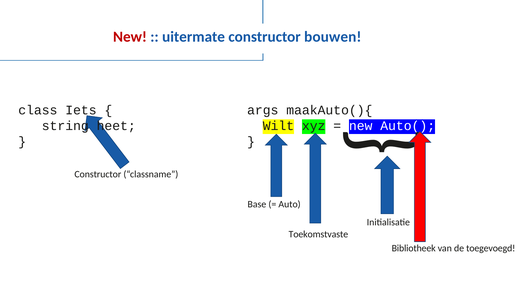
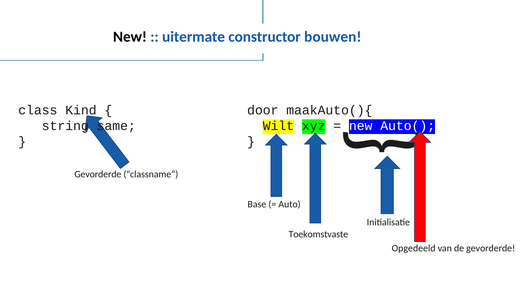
New colour: red -> black (130, 37)
Iets: Iets -> Kind (81, 110)
args: args -> door (263, 110)
heet: heet -> same (116, 126)
Constructor: Constructor -> Gevorderde (98, 174)
Bibliotheek: Bibliotheek -> Opgedeeld (414, 248)
de toegevoegd: toegevoegd -> gevorderde (491, 248)
